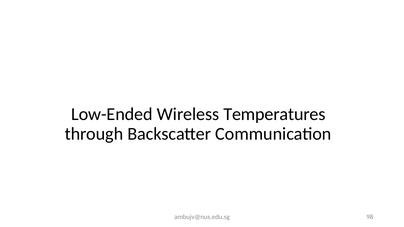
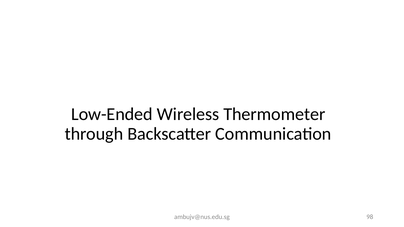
Temperatures: Temperatures -> Thermometer (274, 114)
